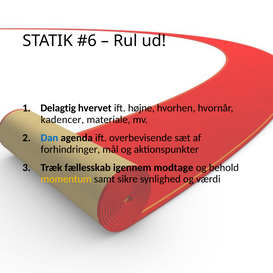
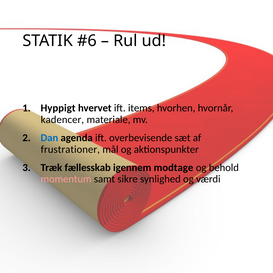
Delagtig: Delagtig -> Hyppigt (58, 108)
højne: højne -> items (141, 108)
forhindringer: forhindringer -> frustrationer (70, 149)
momentum colour: yellow -> pink (66, 179)
